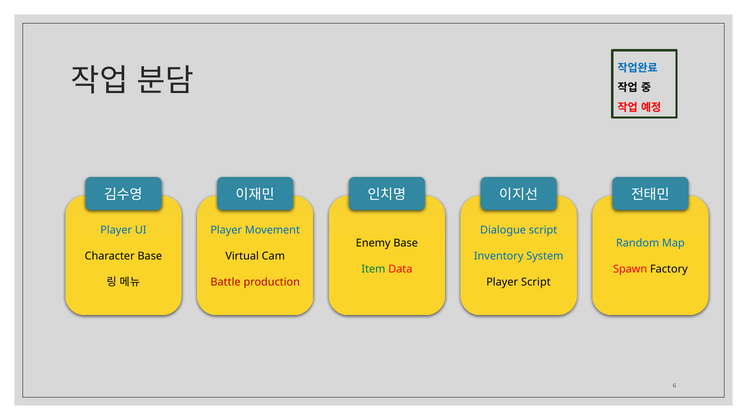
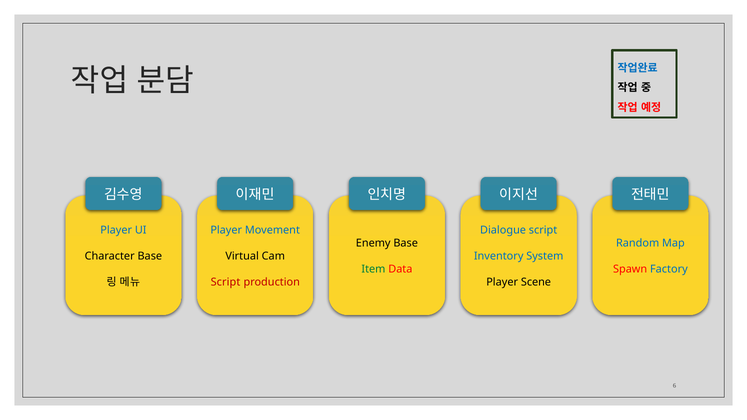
Factory colour: black -> blue (669, 269)
Battle: Battle -> Script (225, 282)
Player Script: Script -> Scene (536, 282)
